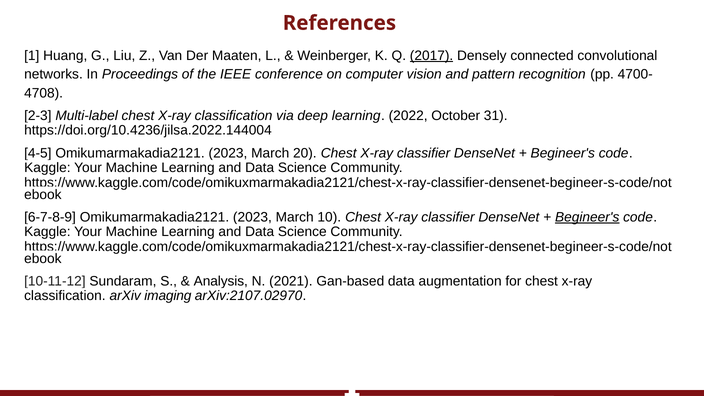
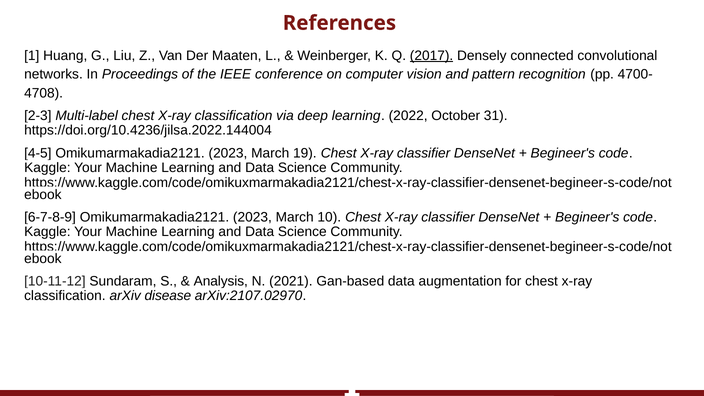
20: 20 -> 19 (305, 153)
Begineer's underline: present -> none (587, 217)
imaging: imaging -> disease (168, 296)
